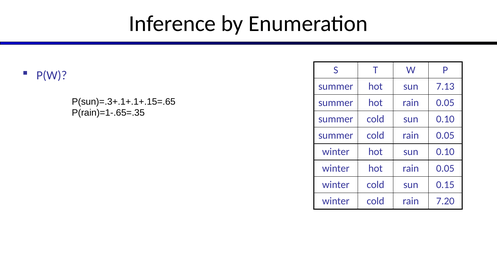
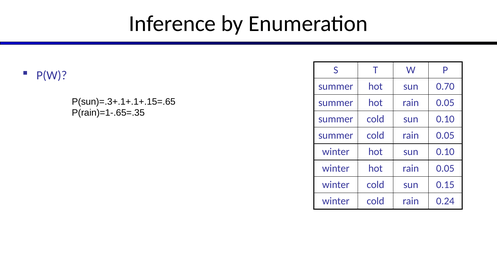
7.13: 7.13 -> 0.70 (445, 87)
7.20: 7.20 -> 0.24 (445, 201)
